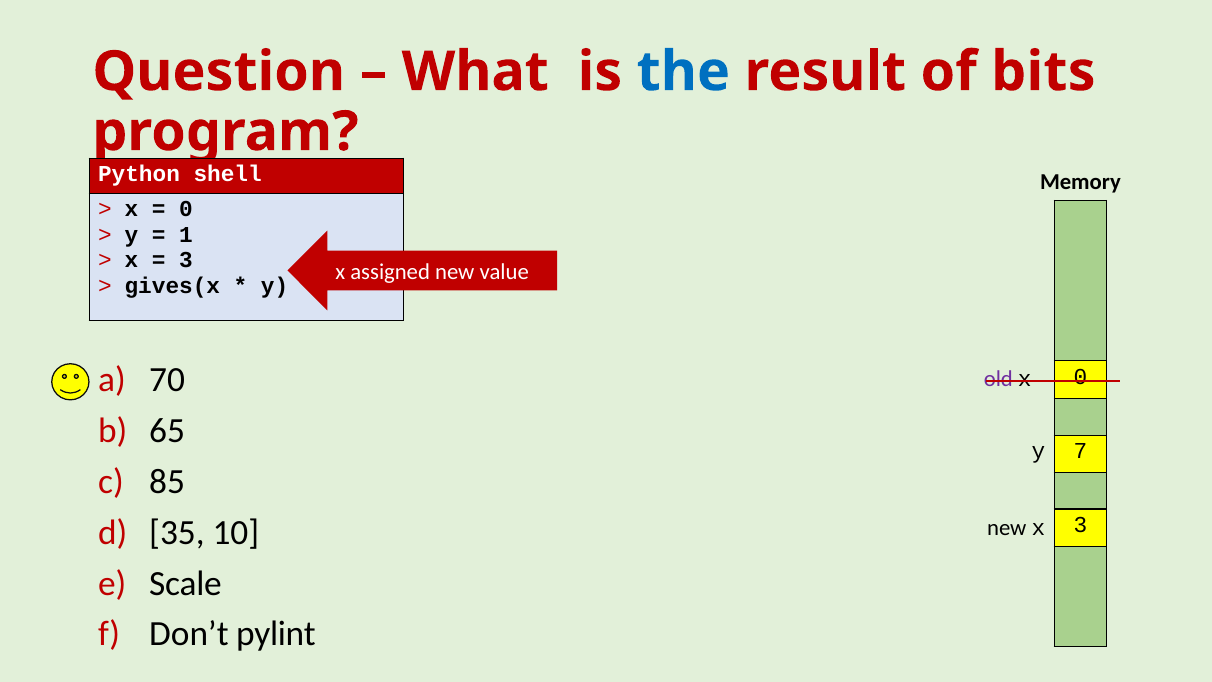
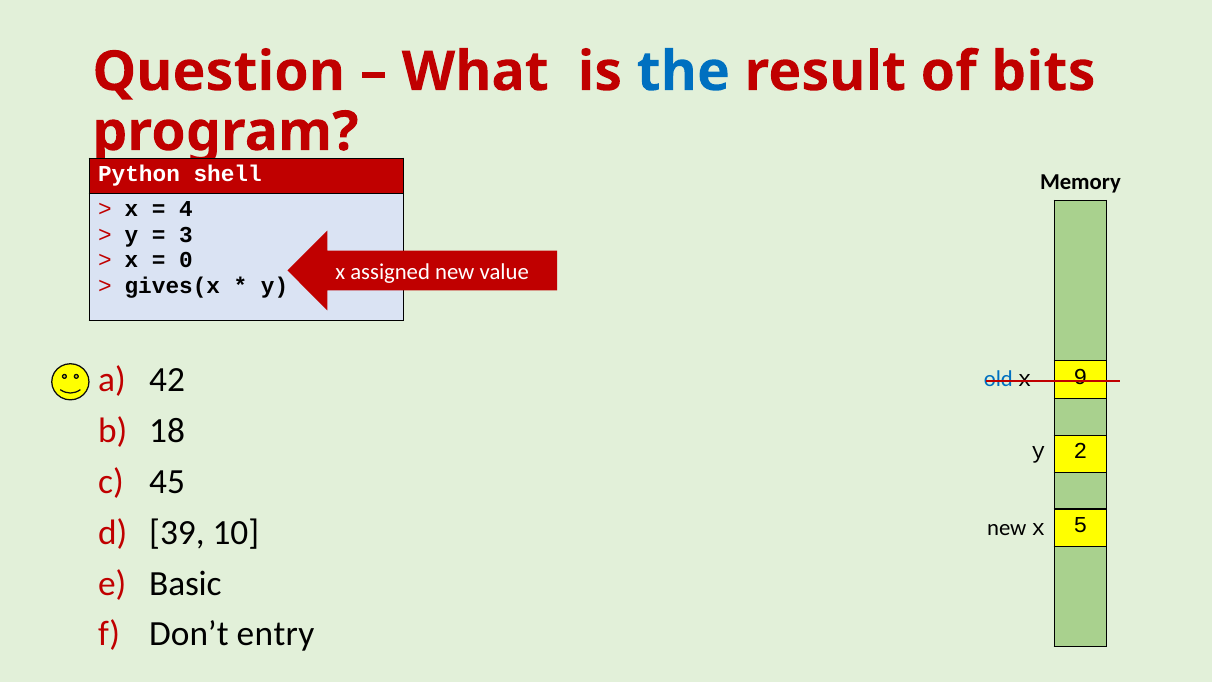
0: 0 -> 4 (186, 209)
1: 1 -> 3 (186, 234)
3: 3 -> 0 (186, 260)
70: 70 -> 42 (167, 380)
old colour: purple -> blue (998, 379)
x 0: 0 -> 9 (1080, 377)
65: 65 -> 18 (167, 431)
7: 7 -> 2 (1080, 451)
85: 85 -> 45 (167, 482)
35: 35 -> 39 (177, 532)
x 3: 3 -> 5 (1080, 525)
Scale: Scale -> Basic (185, 583)
pylint: pylint -> entry (276, 634)
